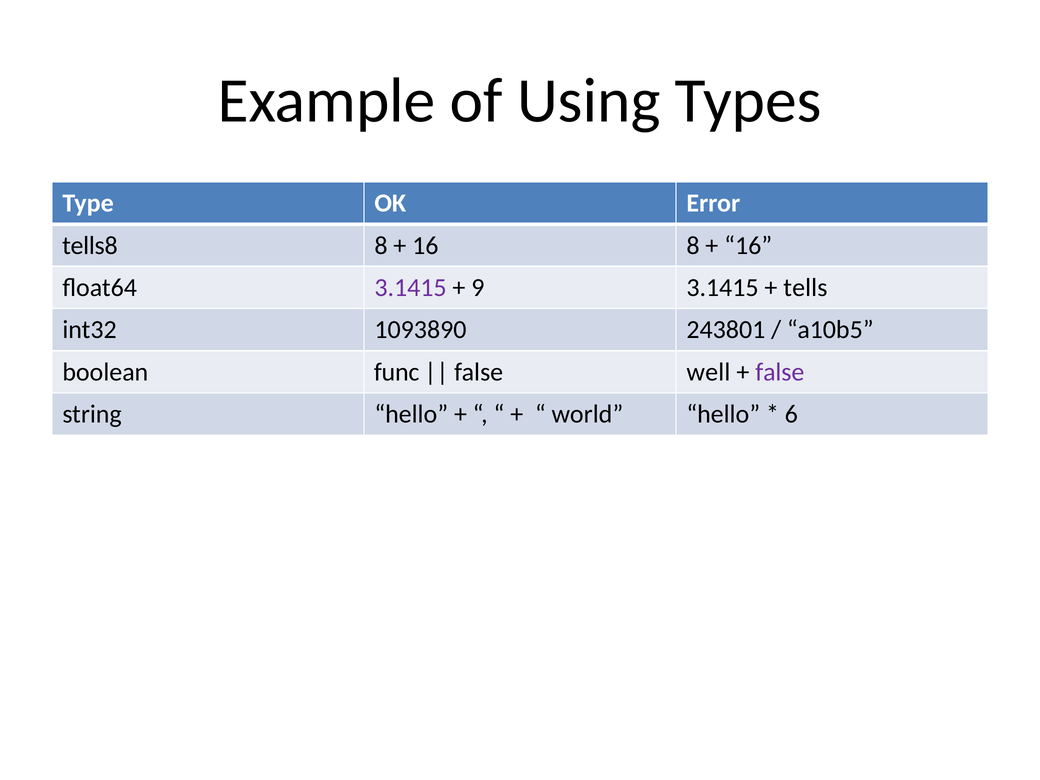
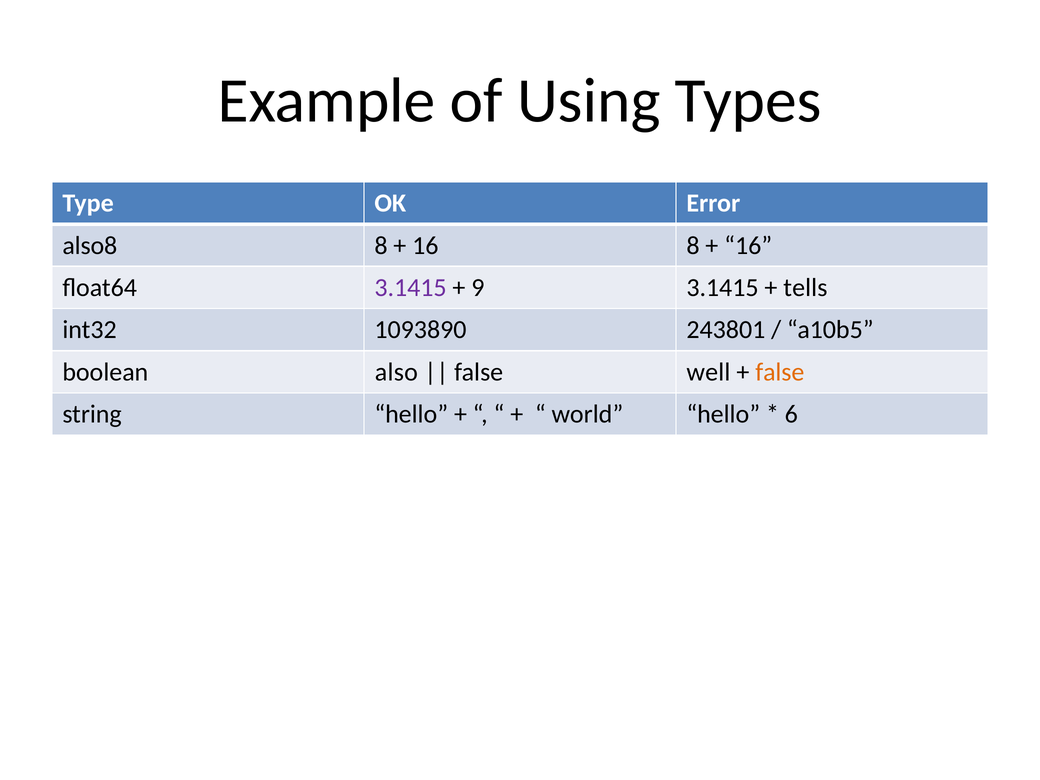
tells8: tells8 -> also8 (90, 246)
func: func -> also (396, 372)
false colour: purple -> orange (780, 372)
